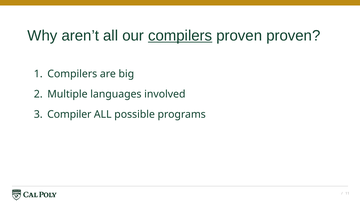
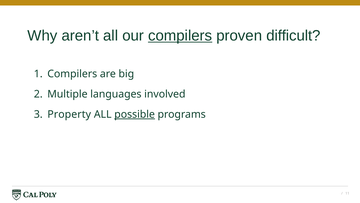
proven proven: proven -> difficult (293, 36)
Compiler: Compiler -> Property (69, 114)
possible underline: none -> present (135, 114)
